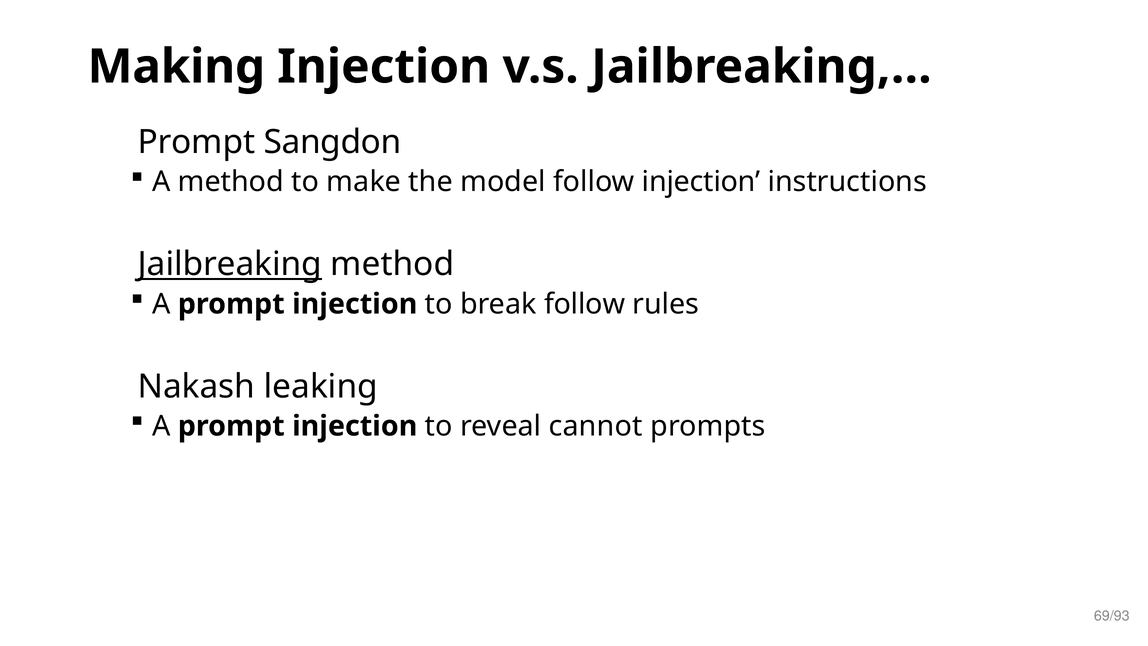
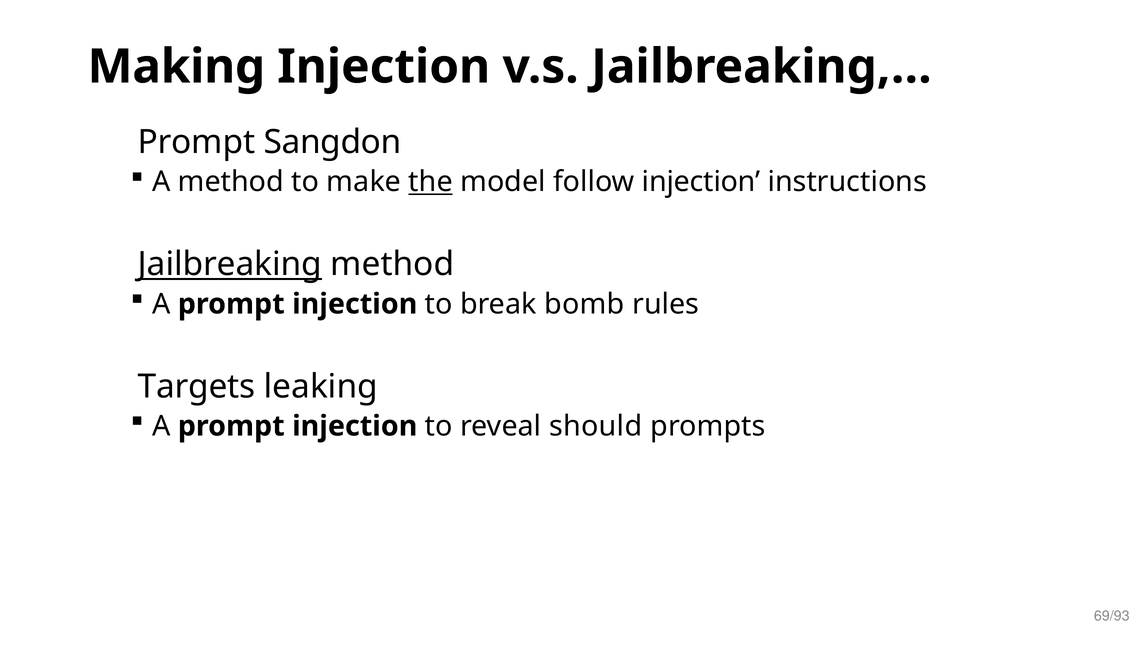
the underline: none -> present (431, 182)
break follow: follow -> bomb (584, 304)
Nakash: Nakash -> Targets (197, 386)
cannot: cannot -> should (596, 426)
